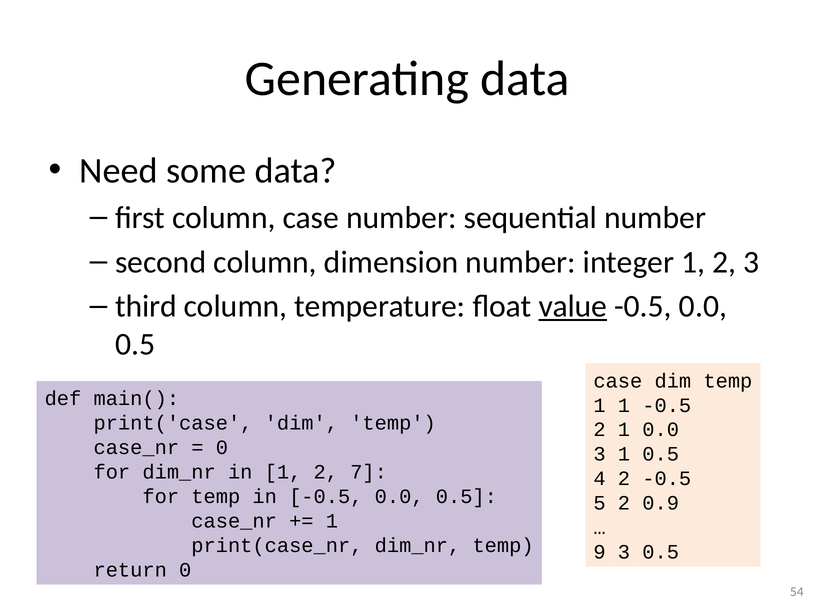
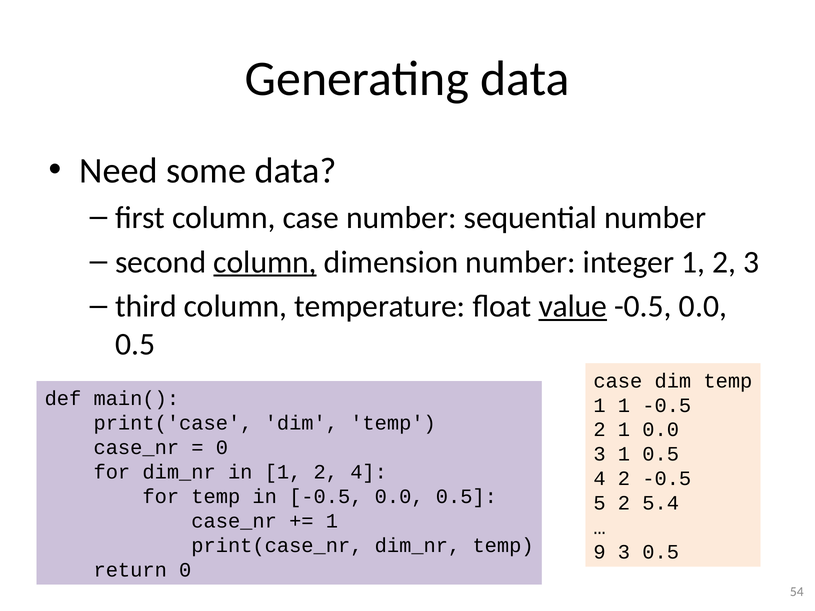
column underline: none -> present (265, 262)
2 7: 7 -> 4 (369, 472)
0.9: 0.9 -> 5.4 (661, 503)
